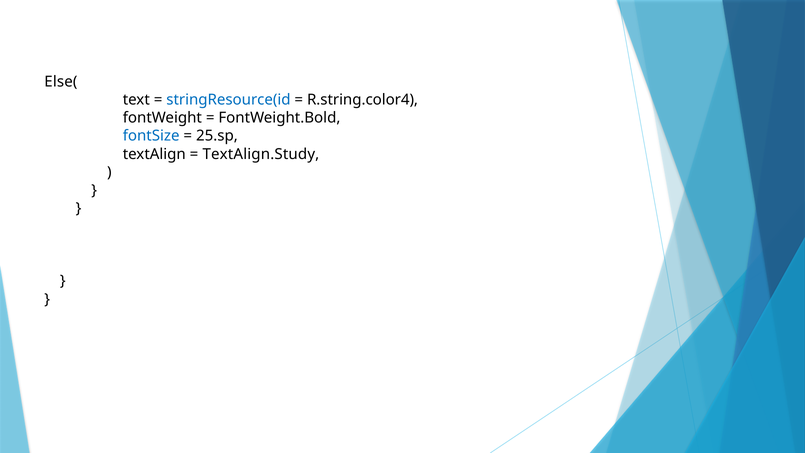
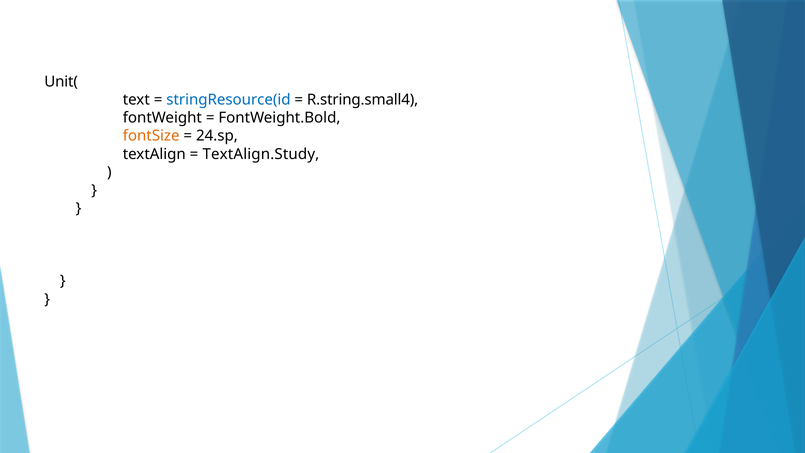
Else(: Else( -> Unit( (61, 82)
R.string.color4: R.string.color4 -> R.string.small4 (363, 100)
fontSize colour: blue -> orange (151, 136)
25.sp: 25.sp -> 24.sp (217, 136)
